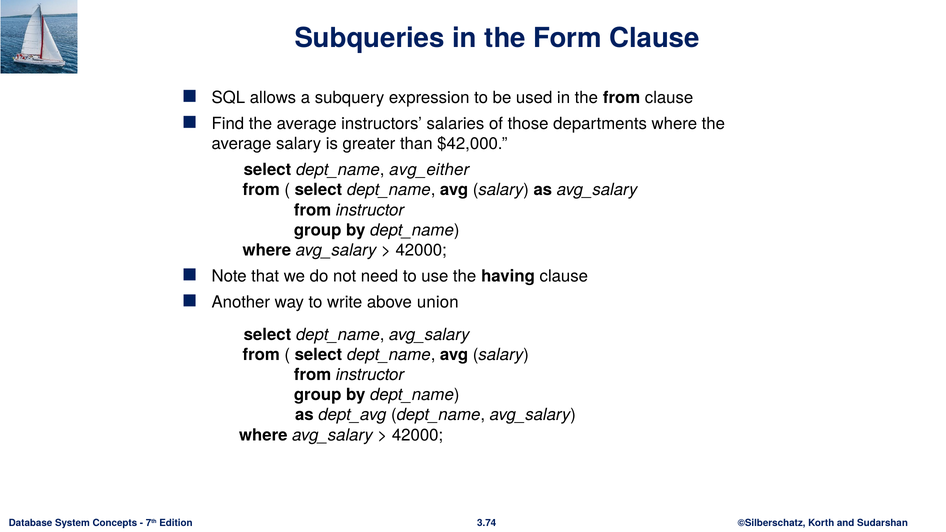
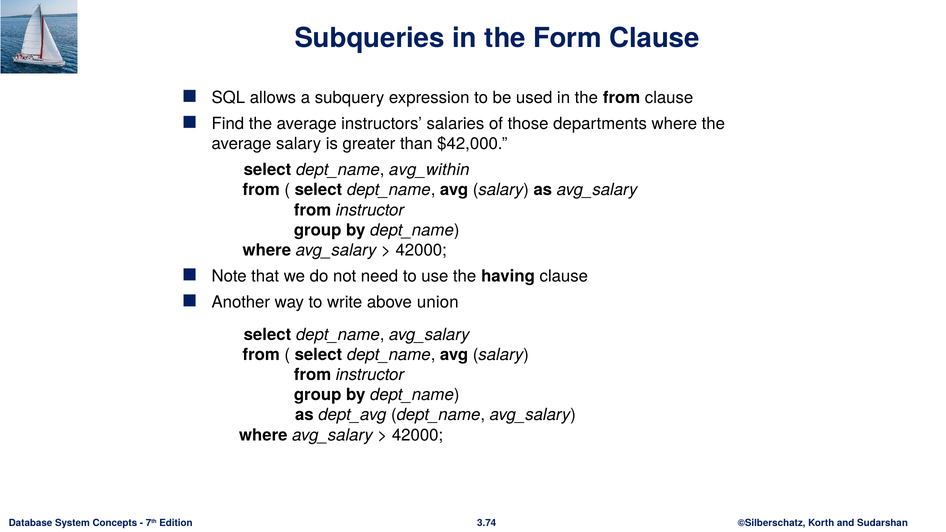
avg_either: avg_either -> avg_within (429, 170)
